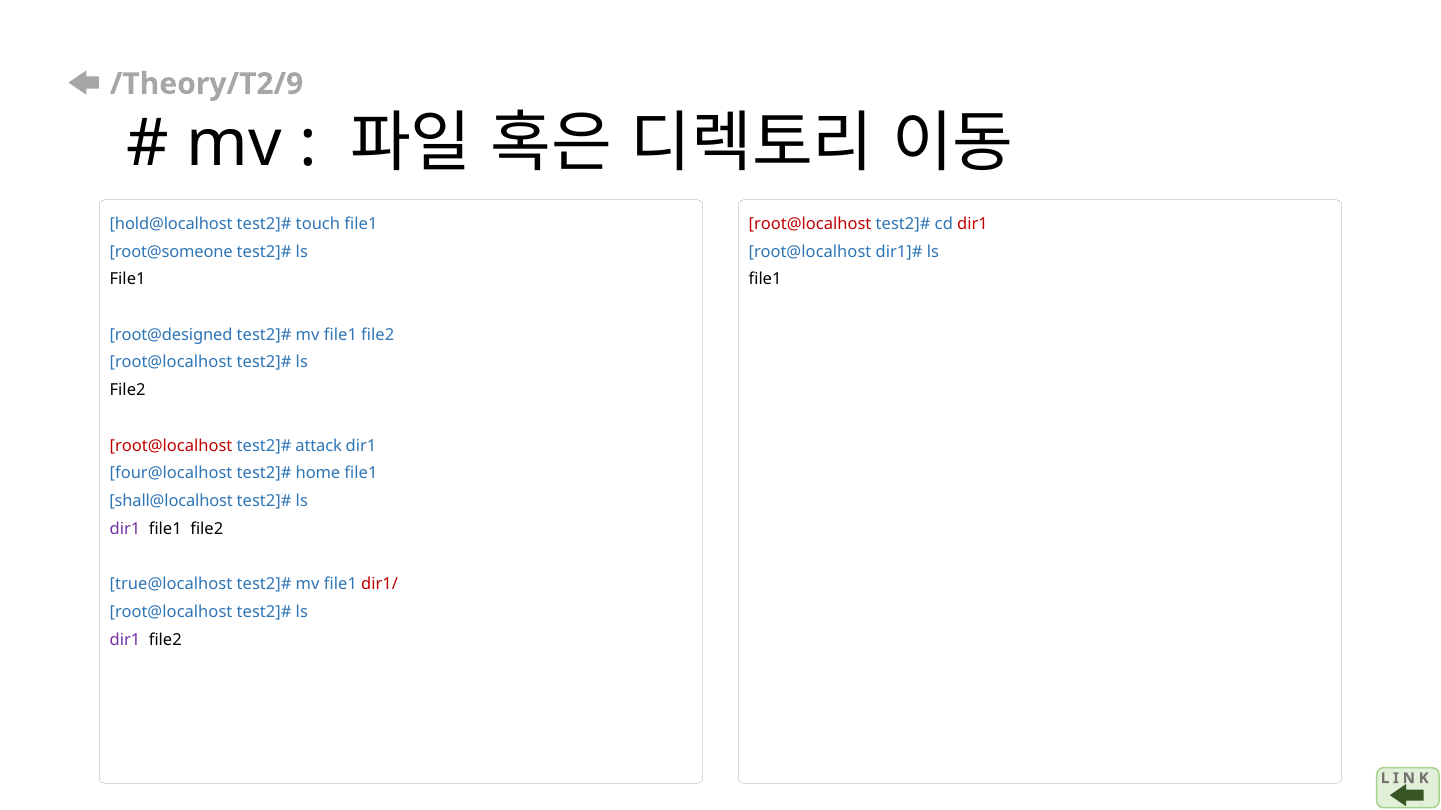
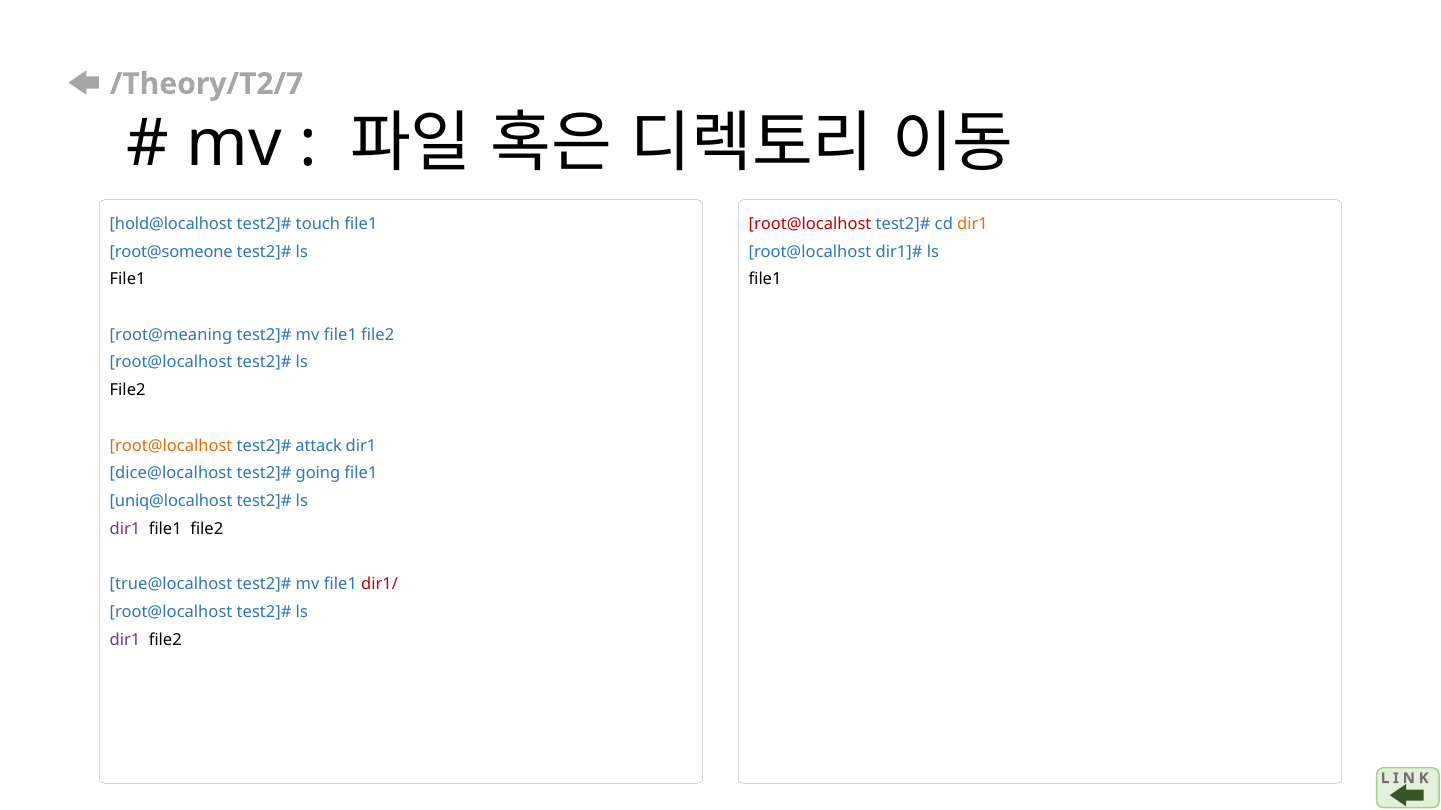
/Theory/T2/9: /Theory/T2/9 -> /Theory/T2/7 (207, 84)
dir1 colour: red -> orange (973, 224)
root@designed: root@designed -> root@meaning (171, 335)
root@localhost colour: red -> orange (171, 446)
four@localhost: four@localhost -> dice@localhost (171, 474)
home: home -> going (318, 474)
shall@localhost: shall@localhost -> uniq@localhost (171, 501)
